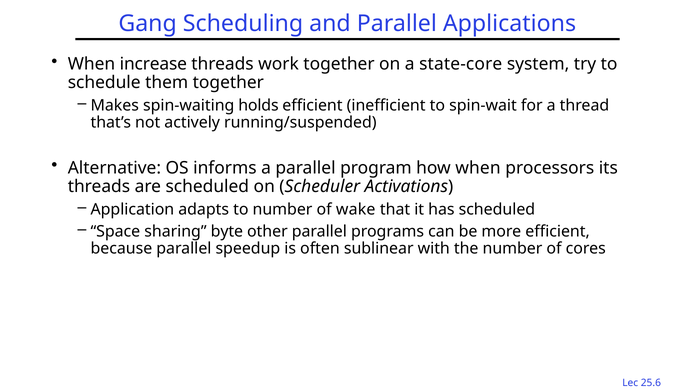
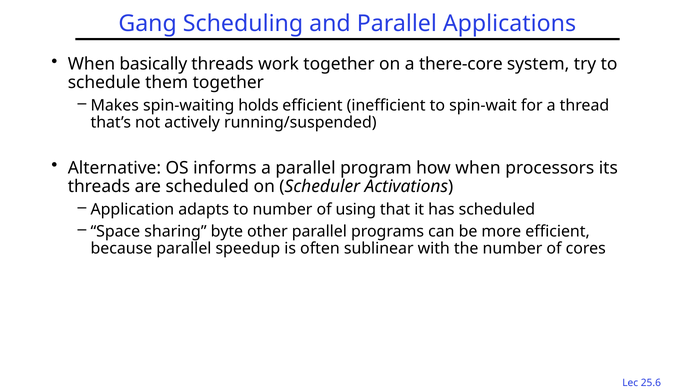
increase: increase -> basically (153, 64)
state-core: state-core -> there-core (461, 64)
wake: wake -> using (356, 209)
